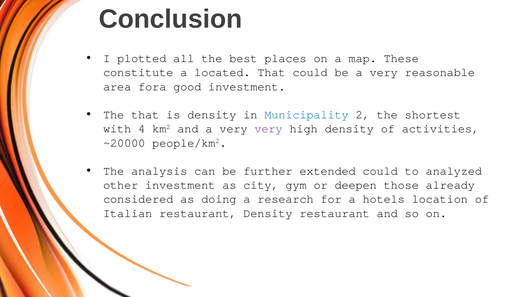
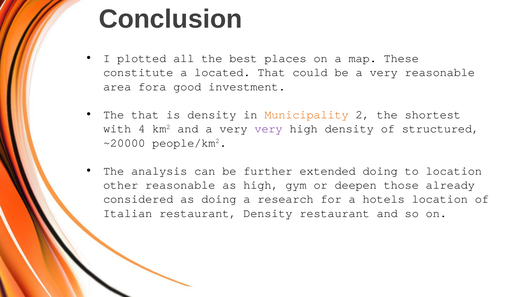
Municipality colour: blue -> orange (307, 115)
activities: activities -> structured (440, 129)
extended could: could -> doing (380, 171)
to analyzed: analyzed -> location (454, 171)
other investment: investment -> reasonable (180, 185)
as city: city -> high (261, 185)
